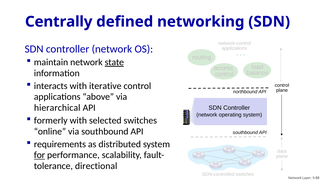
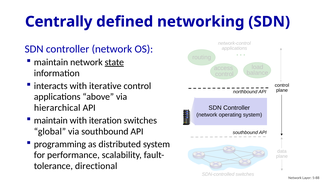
formerly: formerly -> maintain (51, 121)
selected: selected -> iteration (105, 121)
online: online -> global (50, 132)
requirements: requirements -> programming (60, 145)
for underline: present -> none (39, 155)
